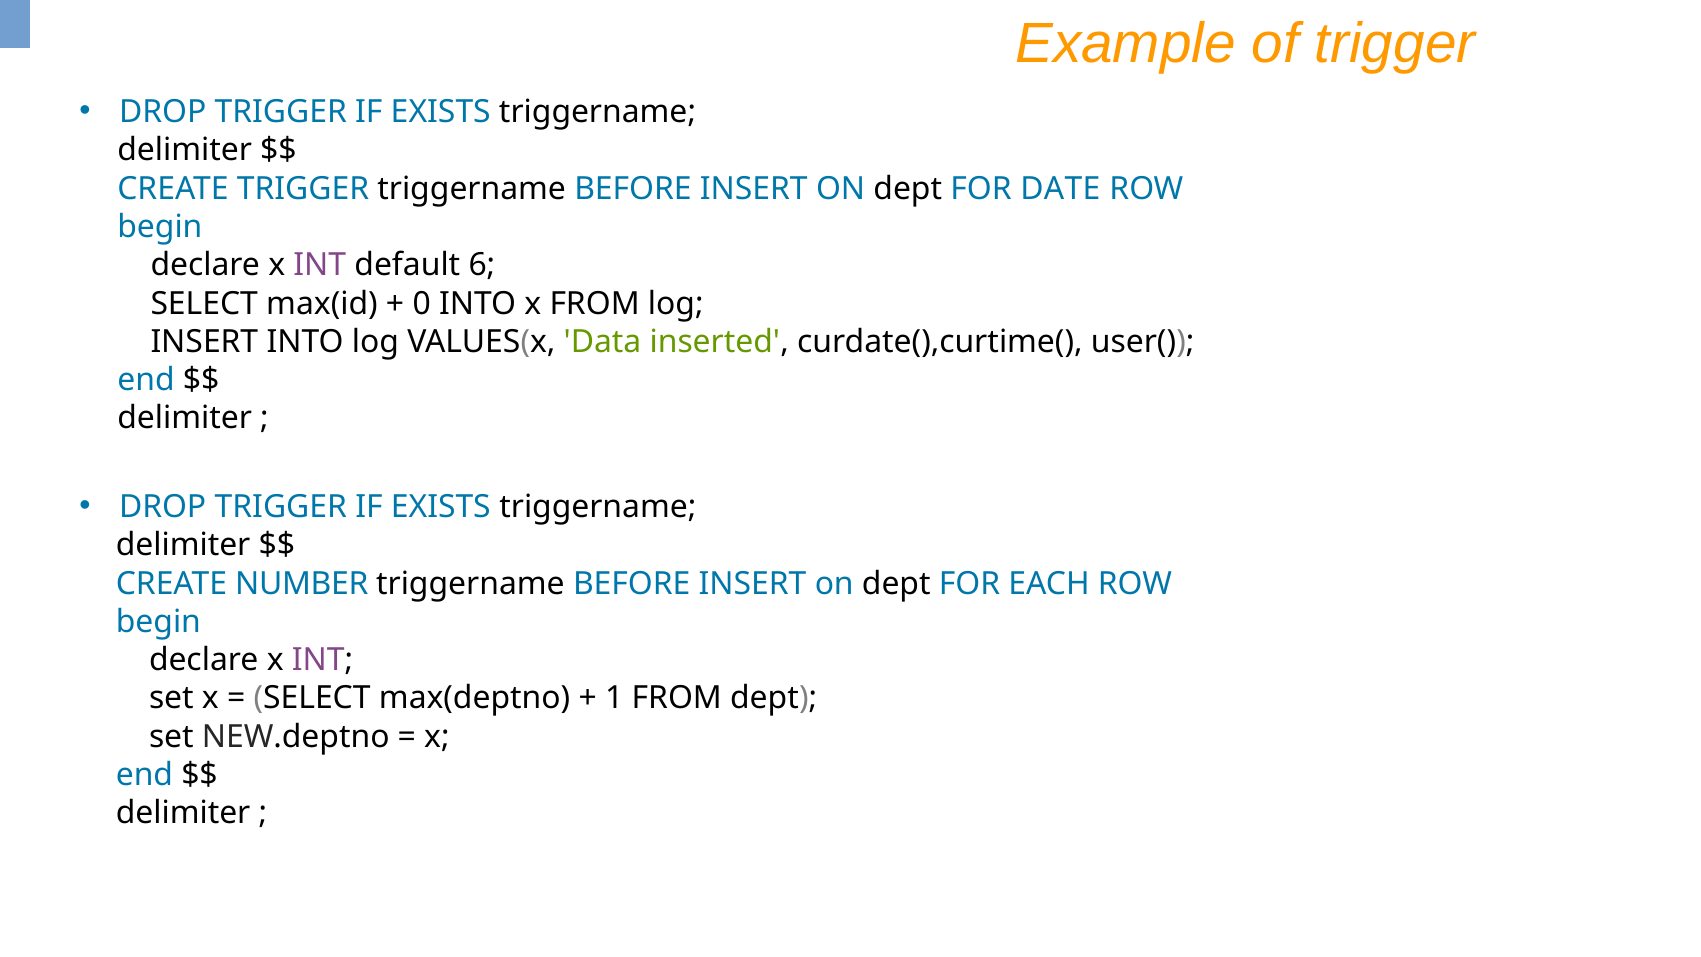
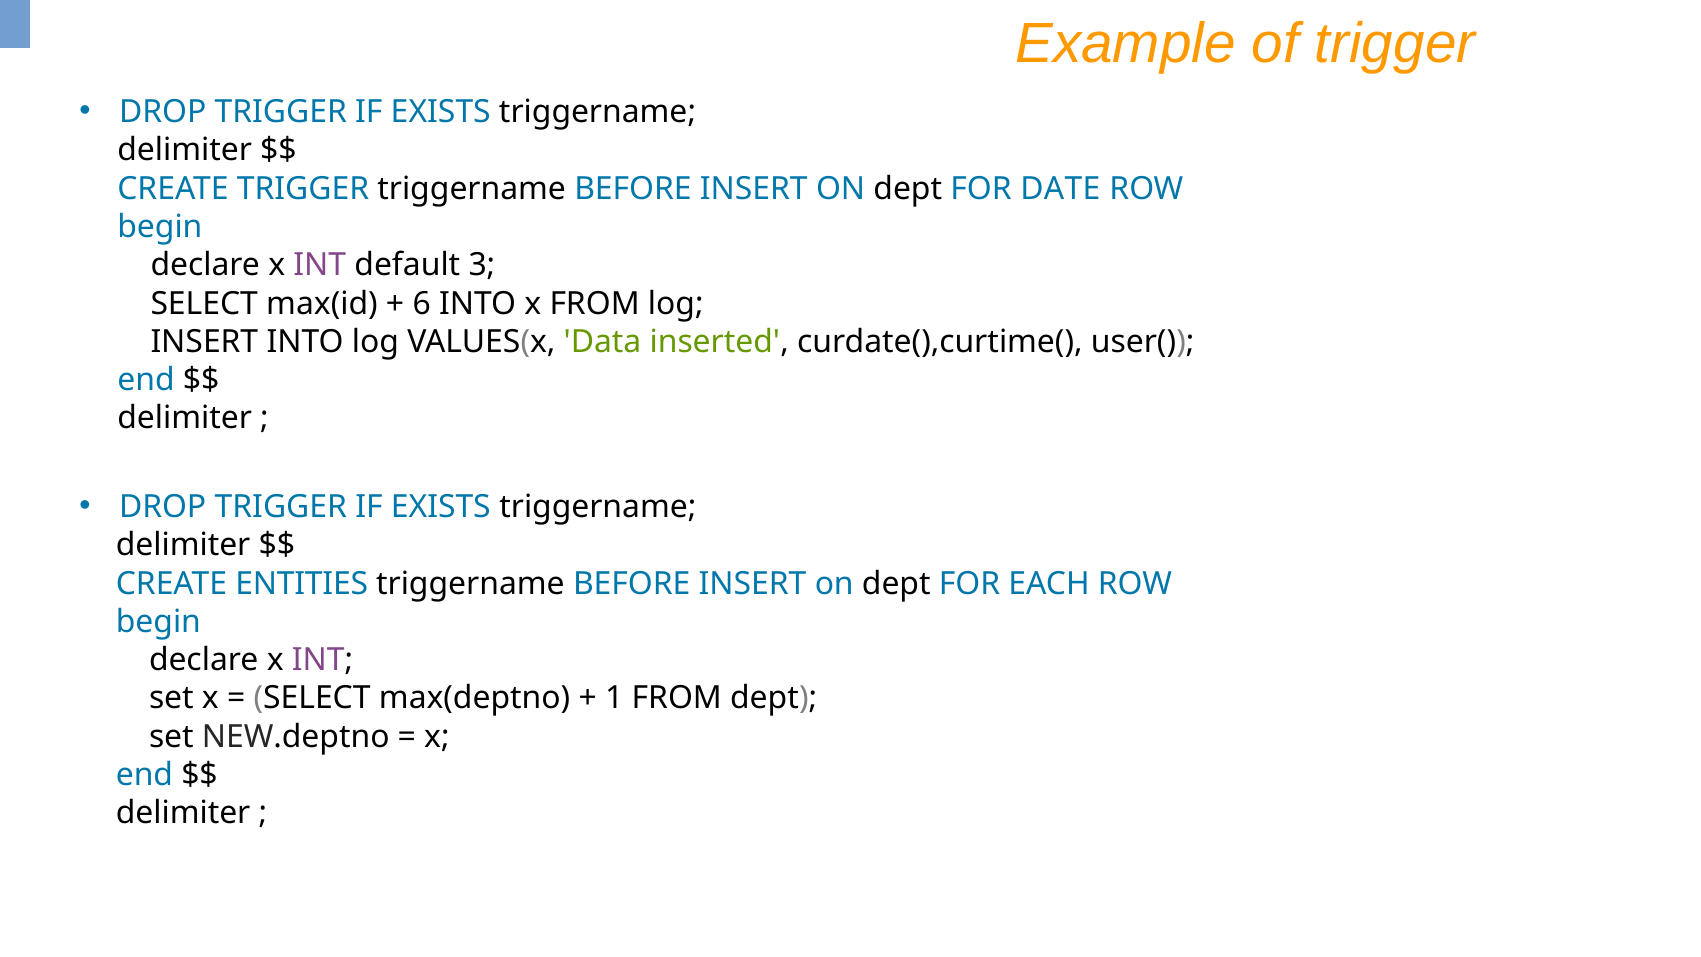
6: 6 -> 3 (482, 265)
0: 0 -> 6 (422, 303)
NUMBER: NUMBER -> ENTITIES (302, 583)
